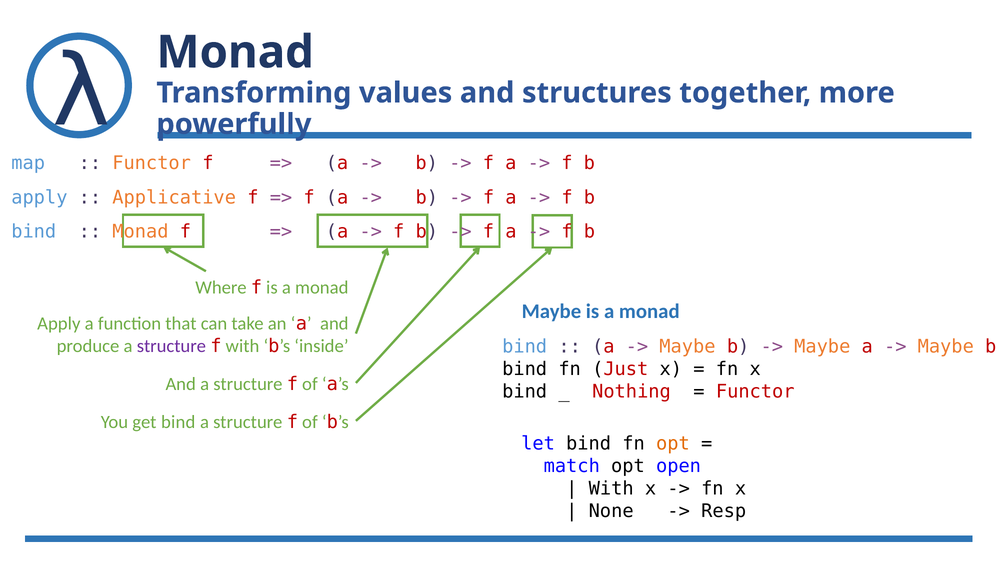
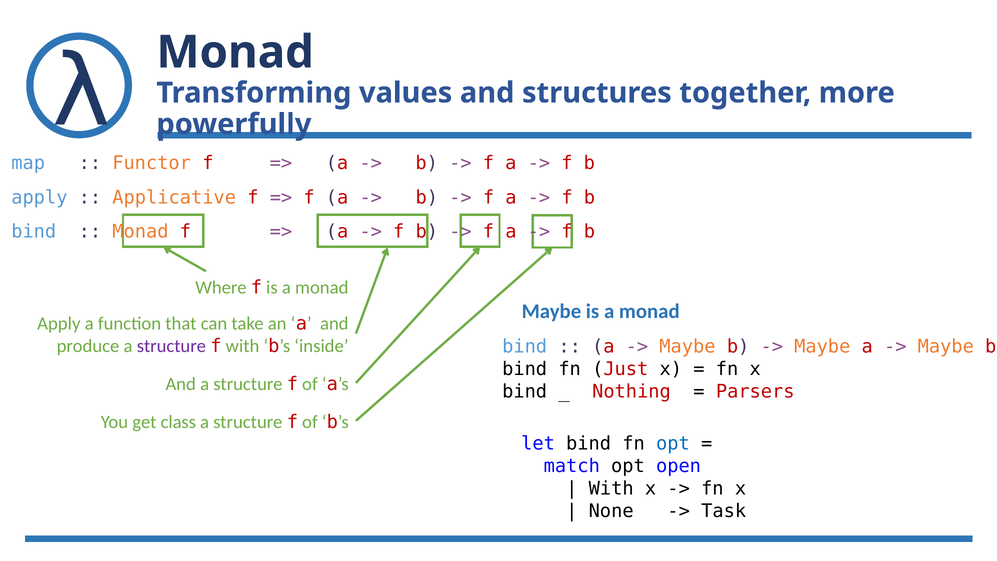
Functor: Functor -> Parsers (755, 391)
get bind: bind -> class (178, 422)
opt colour: orange -> blue (673, 444)
Resp: Resp -> Task (724, 511)
